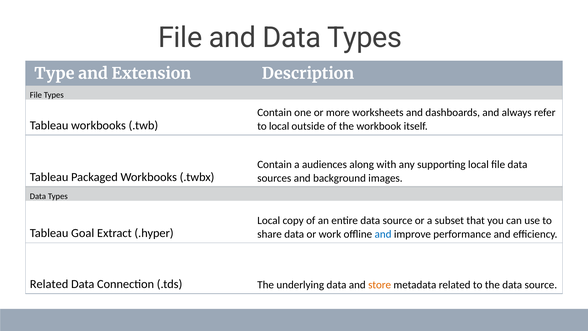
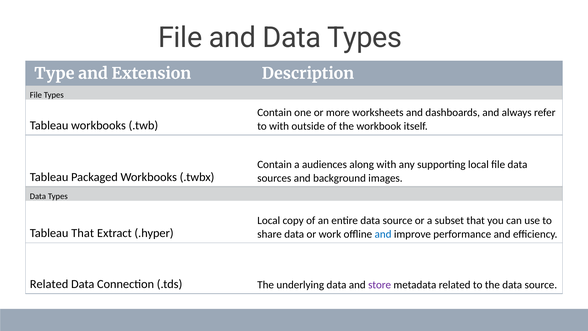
to local: local -> with (279, 126)
Tableau Goal: Goal -> That (83, 233)
store colour: orange -> purple (380, 285)
